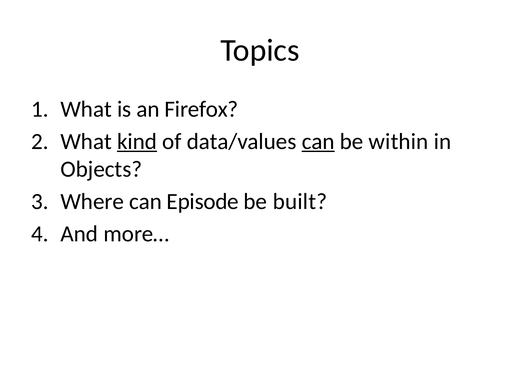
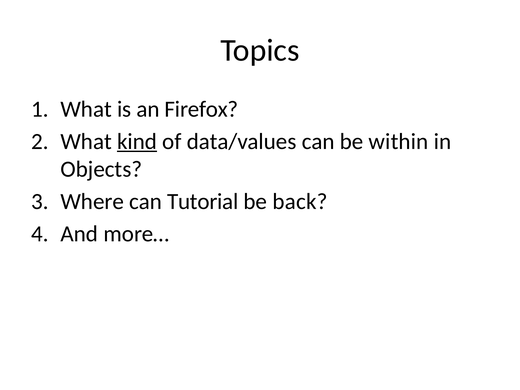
can underline: present -> none (318, 141)
Episode: Episode -> Tutorial (203, 202)
built: built -> back (300, 202)
